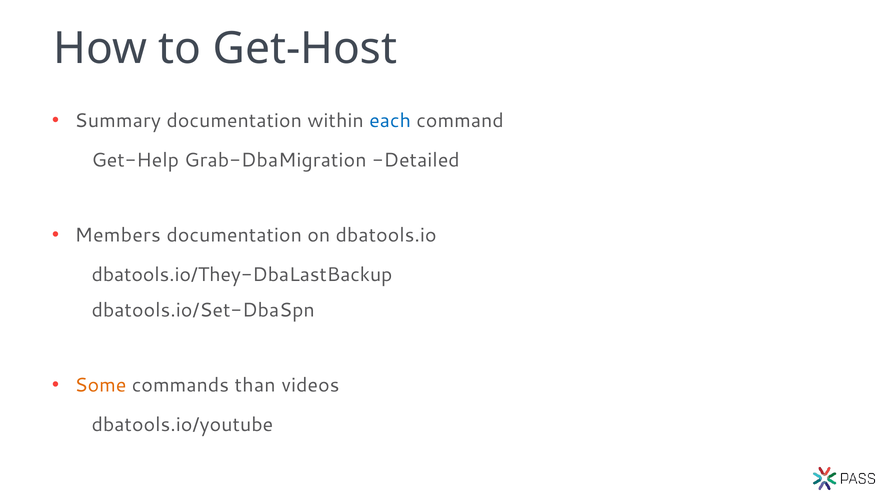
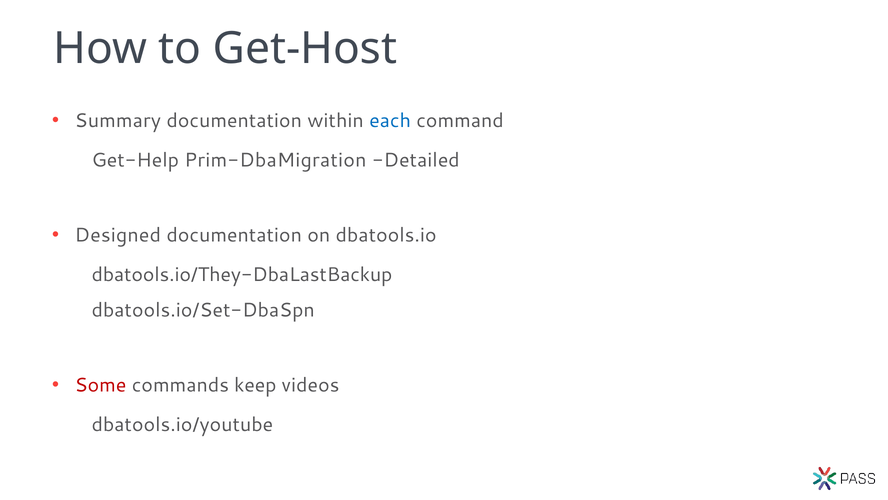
Grab-DbaMigration: Grab-DbaMigration -> Prim-DbaMigration (275, 160)
Members: Members -> Designed (118, 235)
Some colour: orange -> red (101, 385)
than: than -> keep (255, 385)
